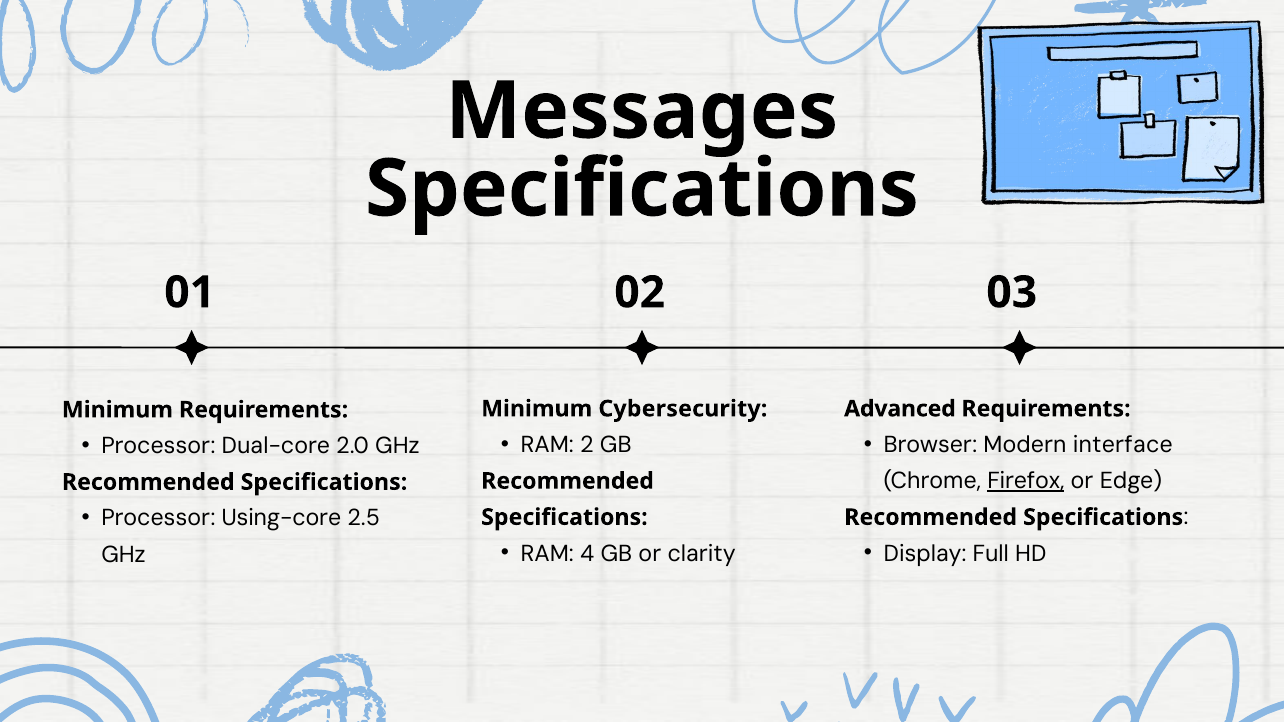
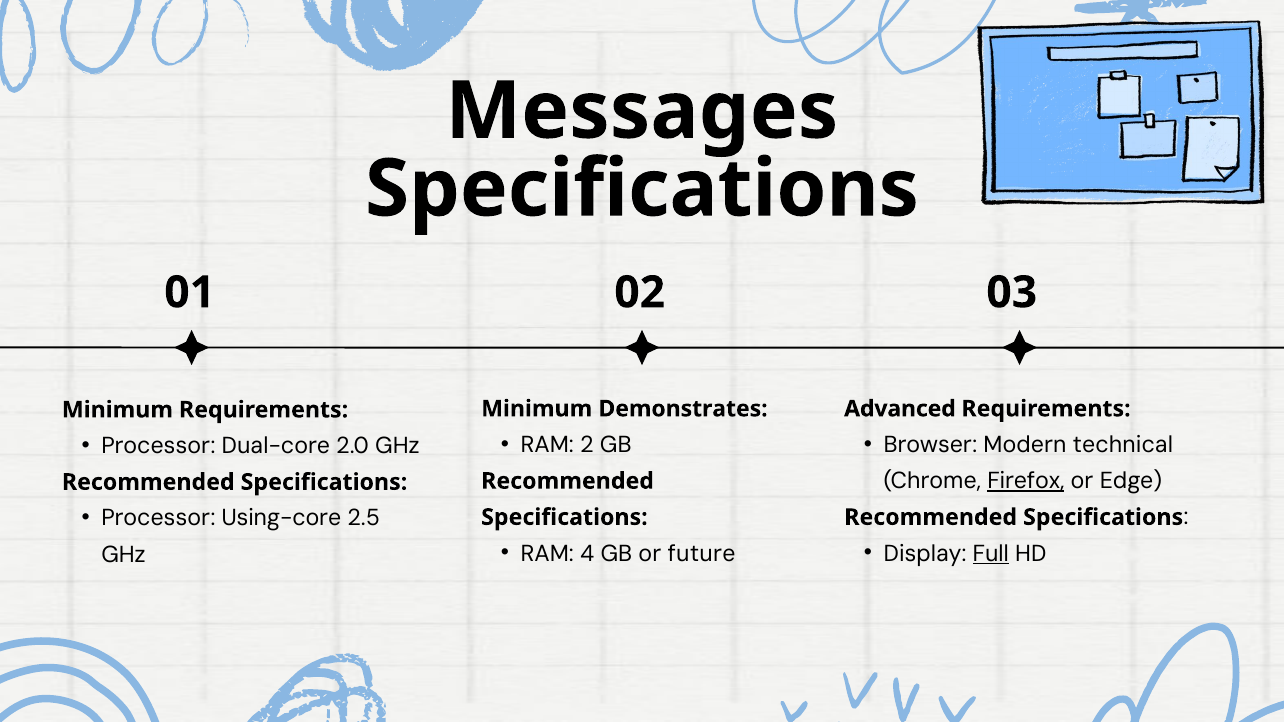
Cybersecurity: Cybersecurity -> Demonstrates (683, 409)
interface: interface -> technical (1123, 445)
clarity: clarity -> future (701, 554)
Full underline: none -> present (991, 554)
